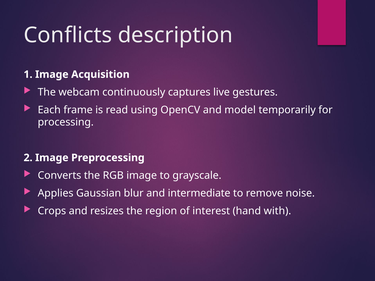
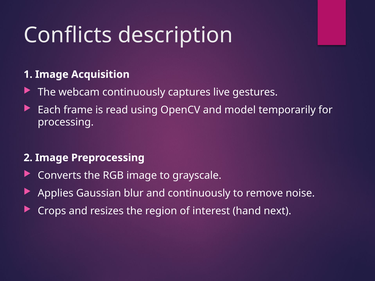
and intermediate: intermediate -> continuously (199, 193)
with: with -> next (278, 211)
